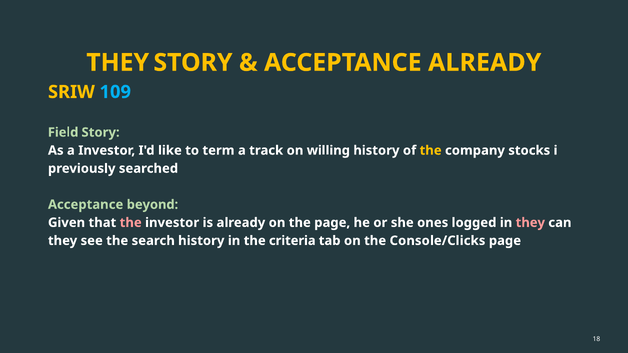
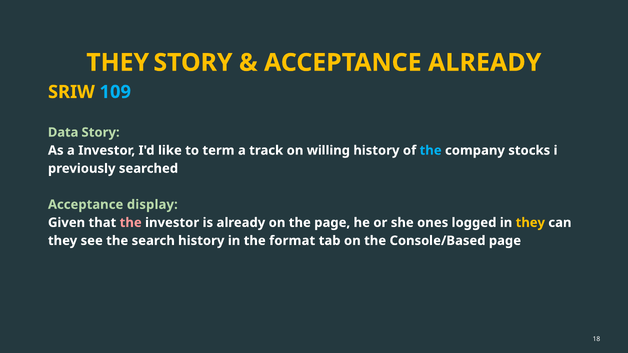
Field: Field -> Data (63, 132)
the colour: yellow -> light blue (431, 151)
beyond: beyond -> display (152, 205)
they colour: pink -> yellow (530, 223)
criteria: criteria -> format (292, 241)
Console/Clicks: Console/Clicks -> Console/Based (438, 241)
